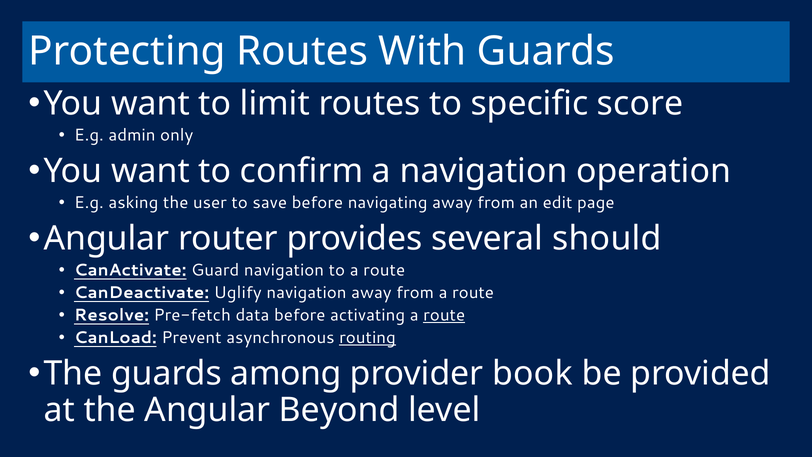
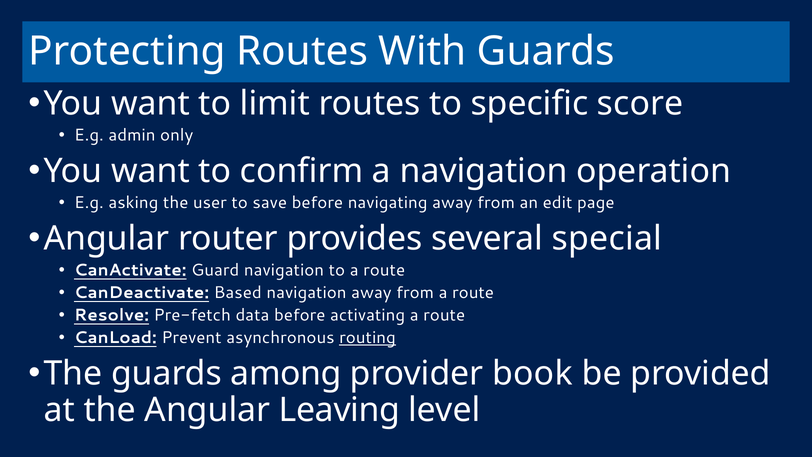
should: should -> special (607, 238)
Uglify: Uglify -> Based (238, 293)
route underline: present -> none (444, 315)
Beyond: Beyond -> Leaving (339, 410)
